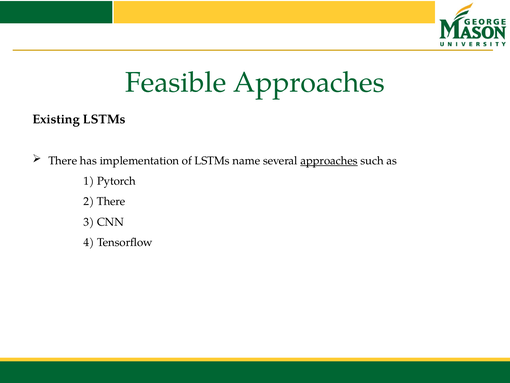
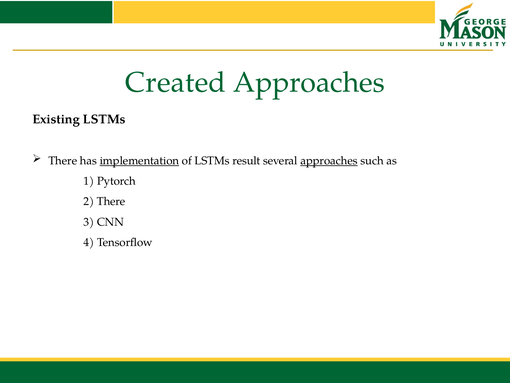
Feasible: Feasible -> Created (176, 82)
implementation underline: none -> present (139, 161)
name: name -> result (246, 161)
